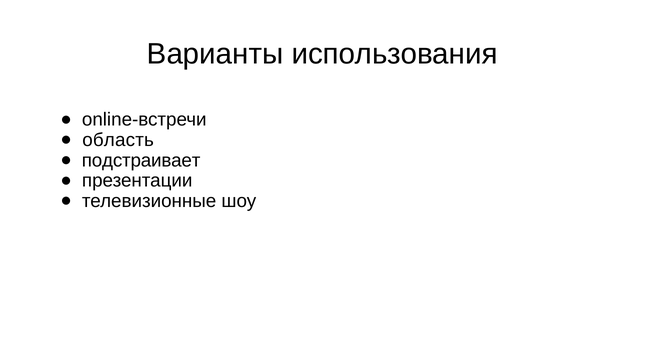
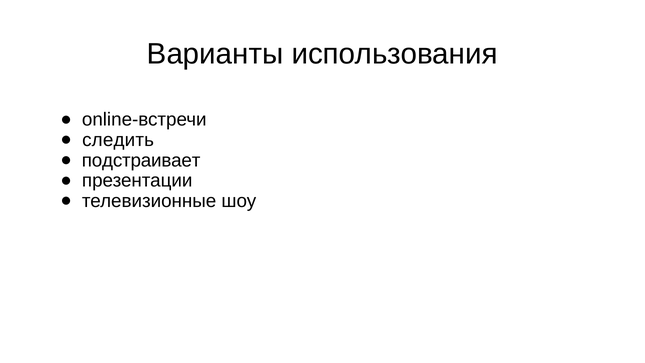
область: область -> следить (118, 140)
